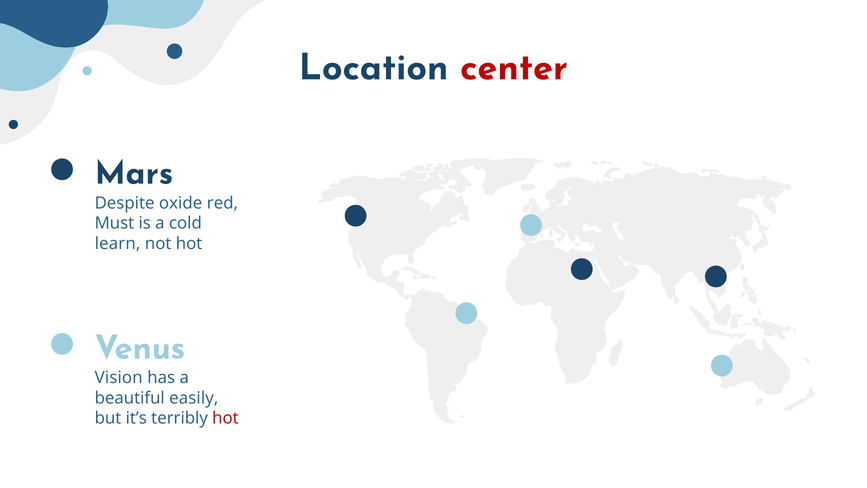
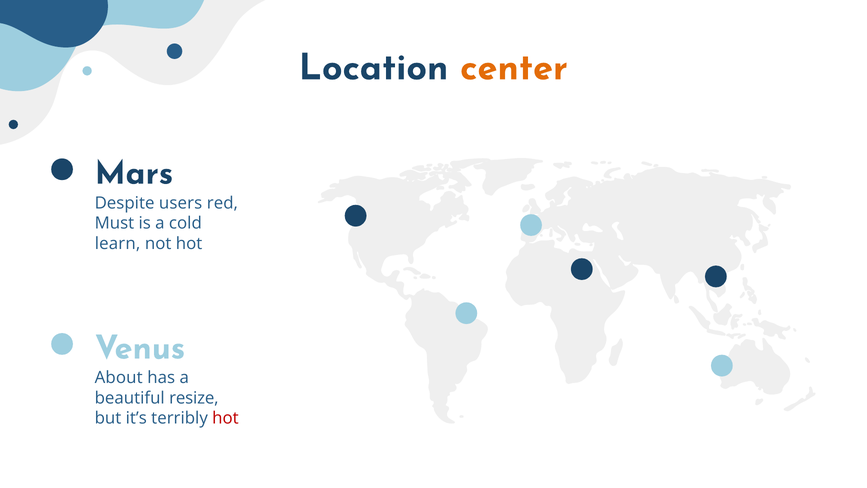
center colour: red -> orange (514, 67)
oxide: oxide -> users (181, 203)
Vision: Vision -> About (119, 378)
easily: easily -> resize (194, 398)
